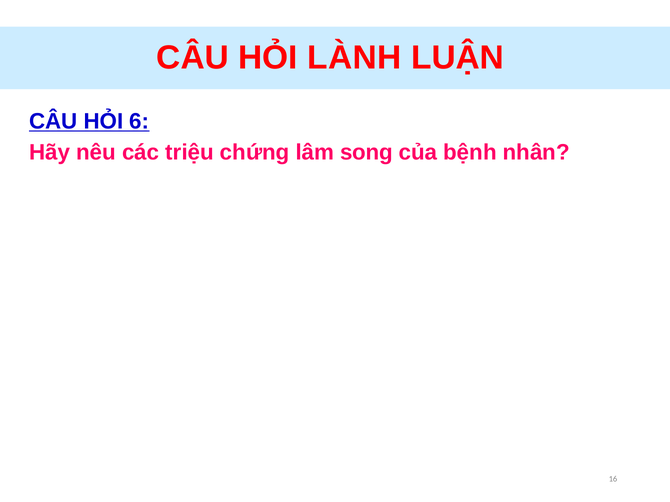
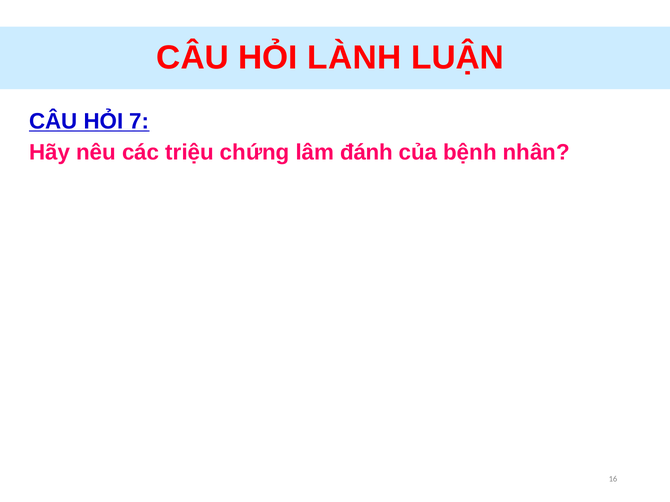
6: 6 -> 7 (139, 121)
song: song -> đánh (367, 152)
